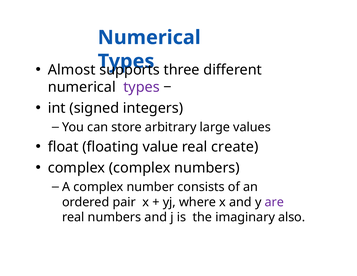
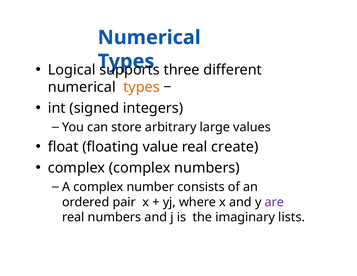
Almost: Almost -> Logical (72, 70)
types colour: purple -> orange (142, 87)
also: also -> lists (292, 217)
